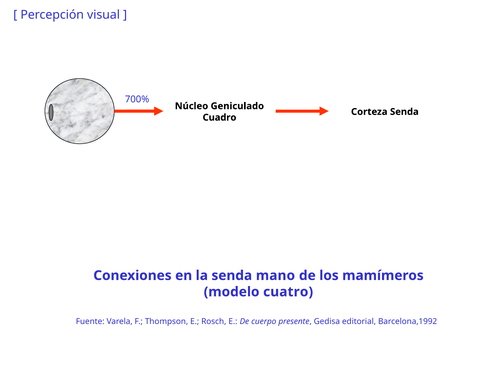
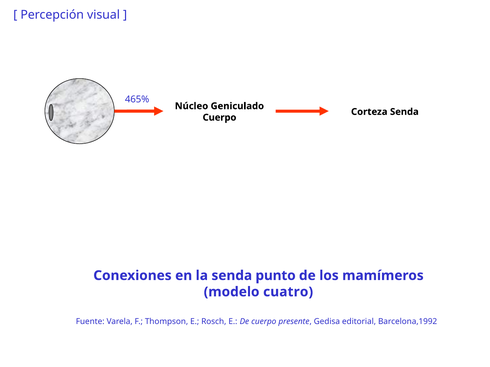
700%: 700% -> 465% (137, 99)
Cuadro: Cuadro -> Cuerpo (219, 118)
mano: mano -> punto (276, 276)
